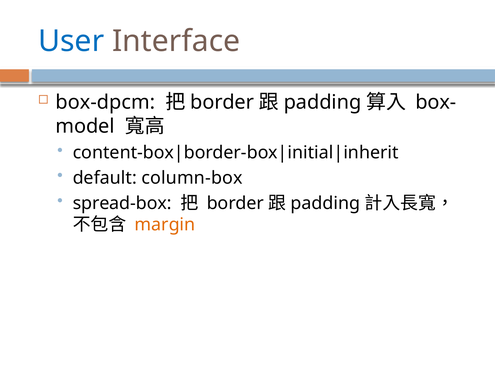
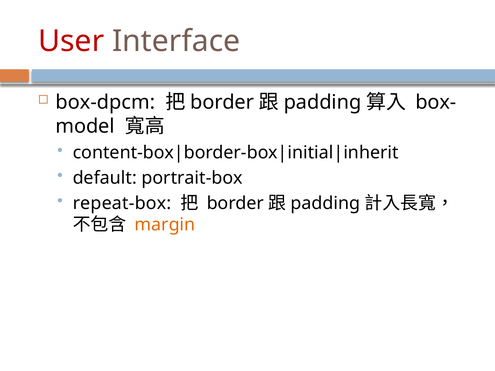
User colour: blue -> red (71, 41)
column-box: column-box -> portrait-box (192, 178)
spread-box: spread-box -> repeat-box (122, 203)
